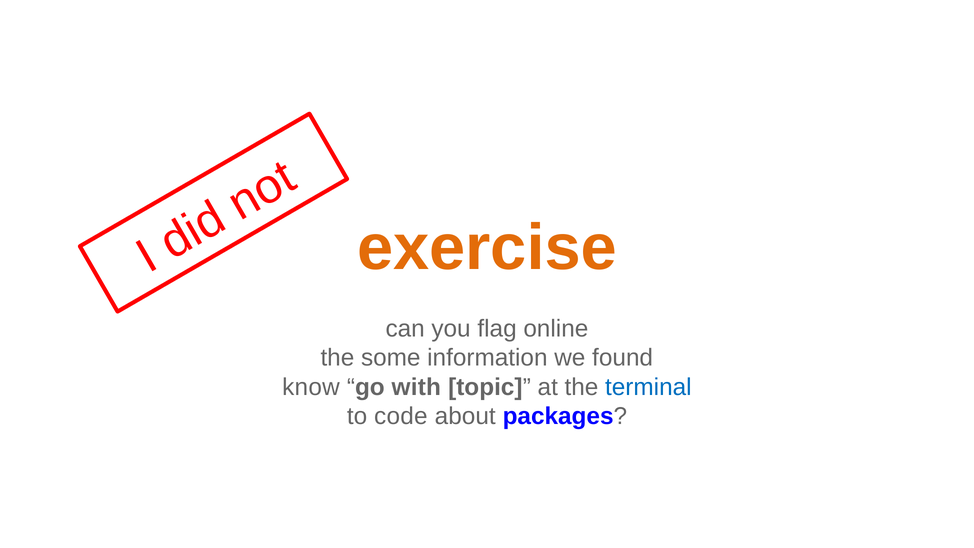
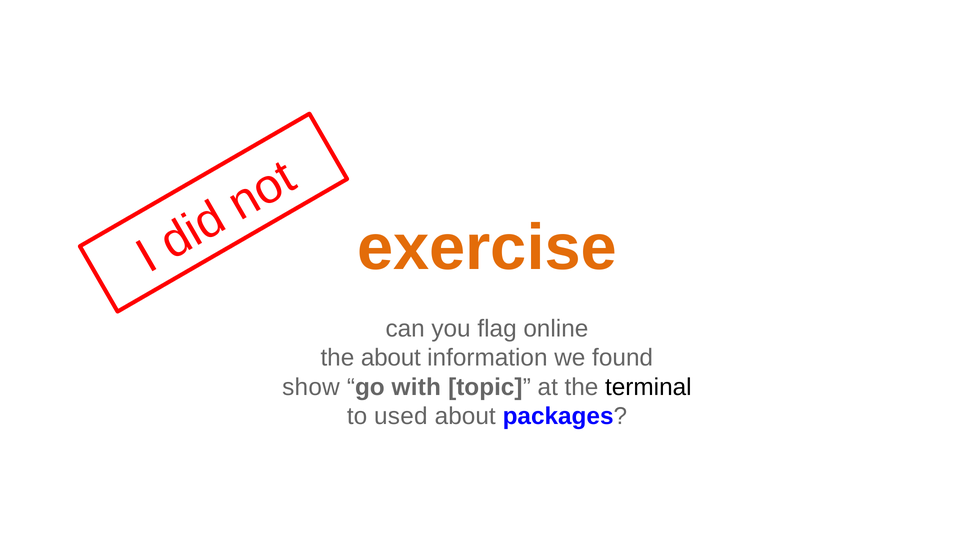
the some: some -> about (391, 358)
know: know -> show (311, 387)
terminal colour: blue -> black (648, 387)
code: code -> used (401, 416)
